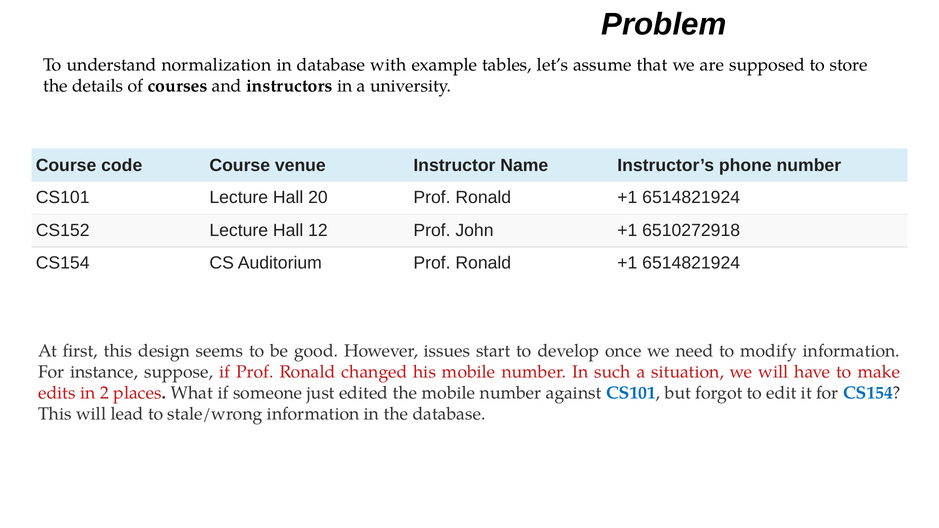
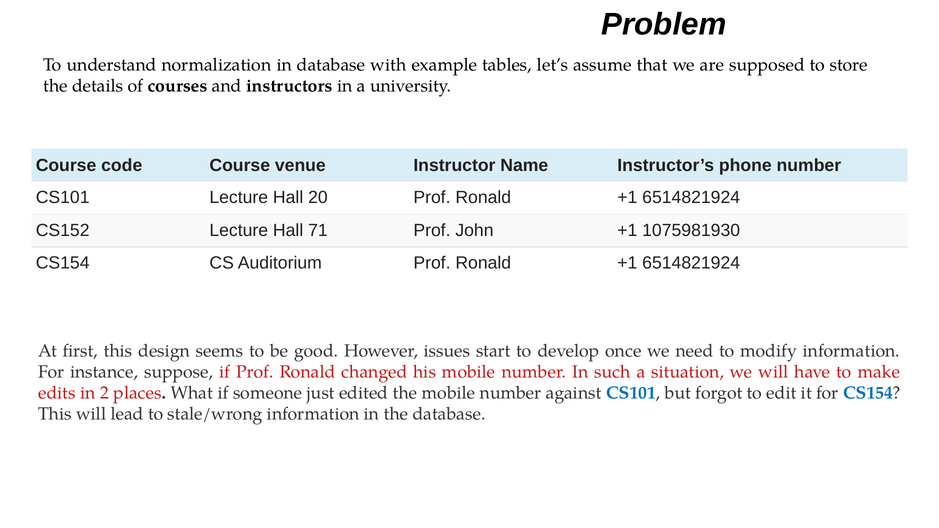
12: 12 -> 71 (318, 230)
6510272918: 6510272918 -> 1075981930 (691, 230)
